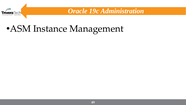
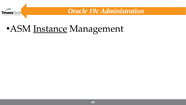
Instance underline: none -> present (50, 29)
